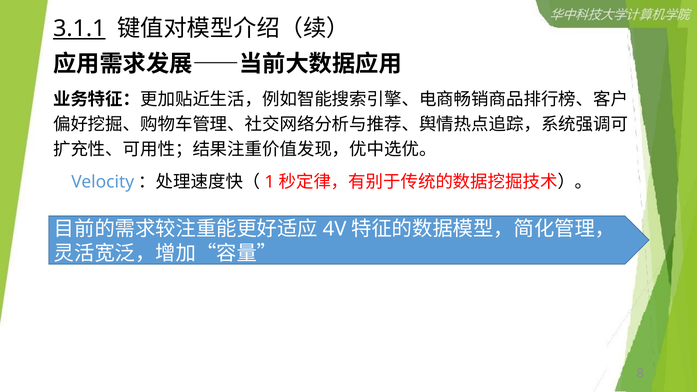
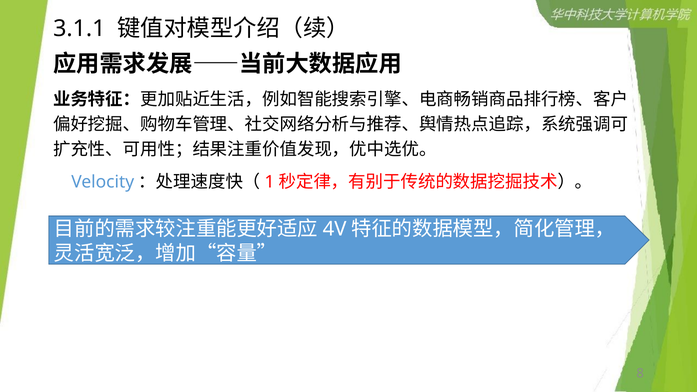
3.1.1 underline: present -> none (79, 29)
